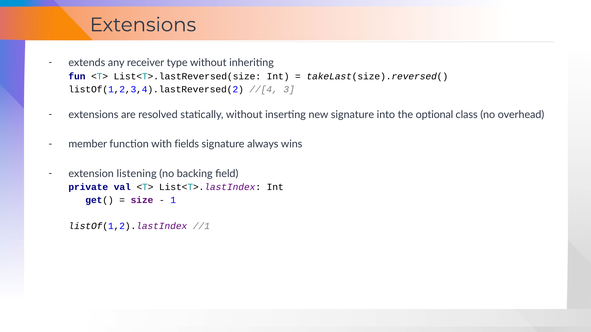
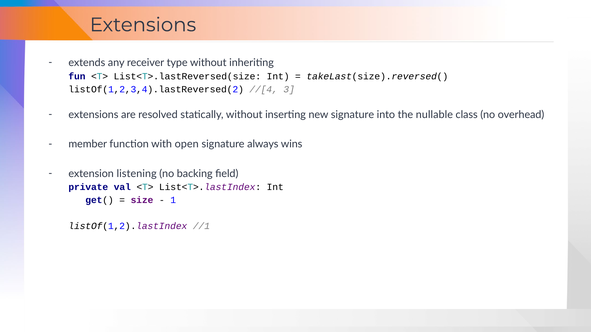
optional: optional -> nullable (434, 115)
fields: fields -> open (187, 144)
